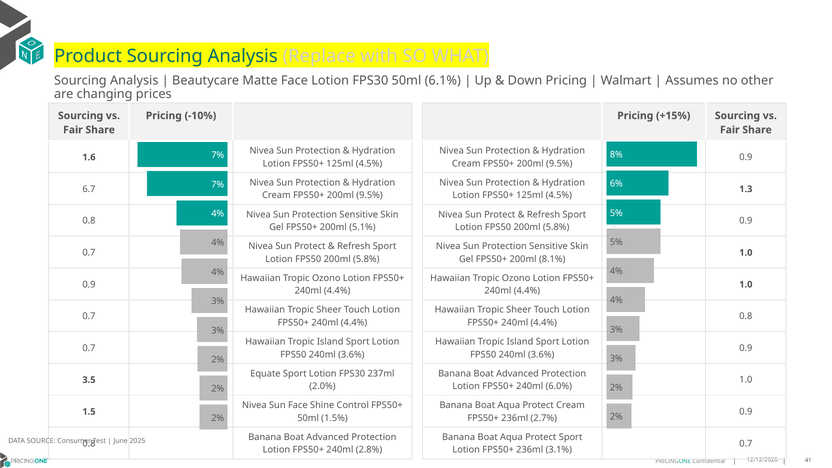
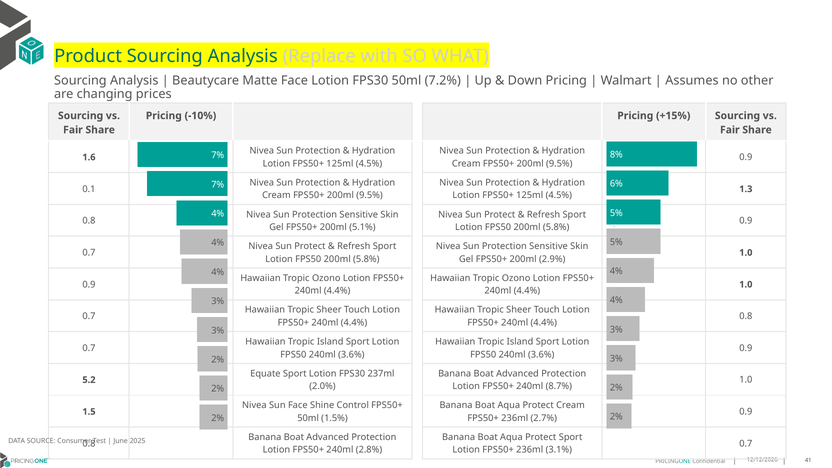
6.1%: 6.1% -> 7.2% (443, 81)
6.7: 6.7 -> 0.1 (89, 189)
8.1%: 8.1% -> 2.9% (552, 259)
3.5: 3.5 -> 5.2 (89, 380)
6.0%: 6.0% -> 8.7% (559, 386)
